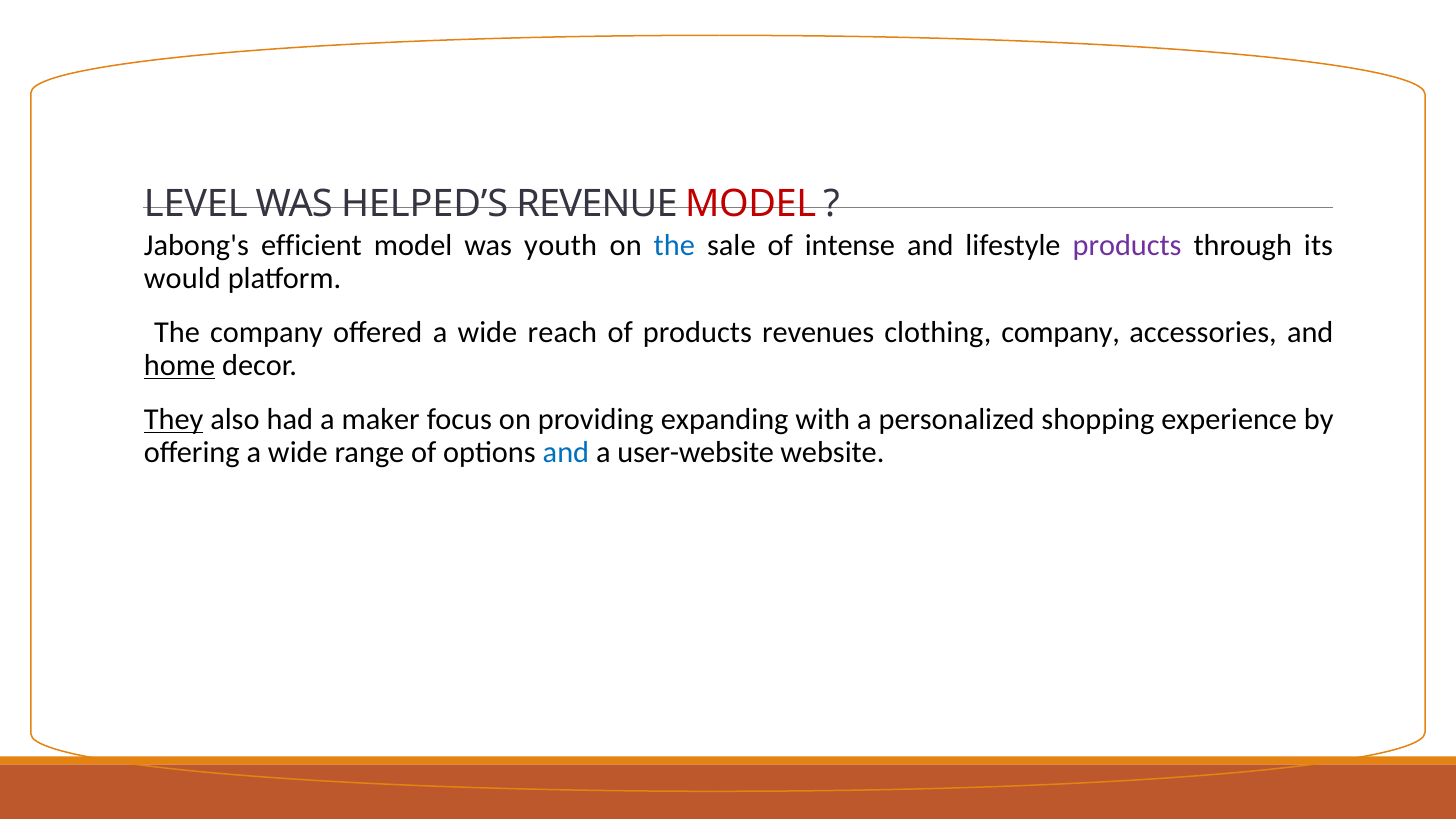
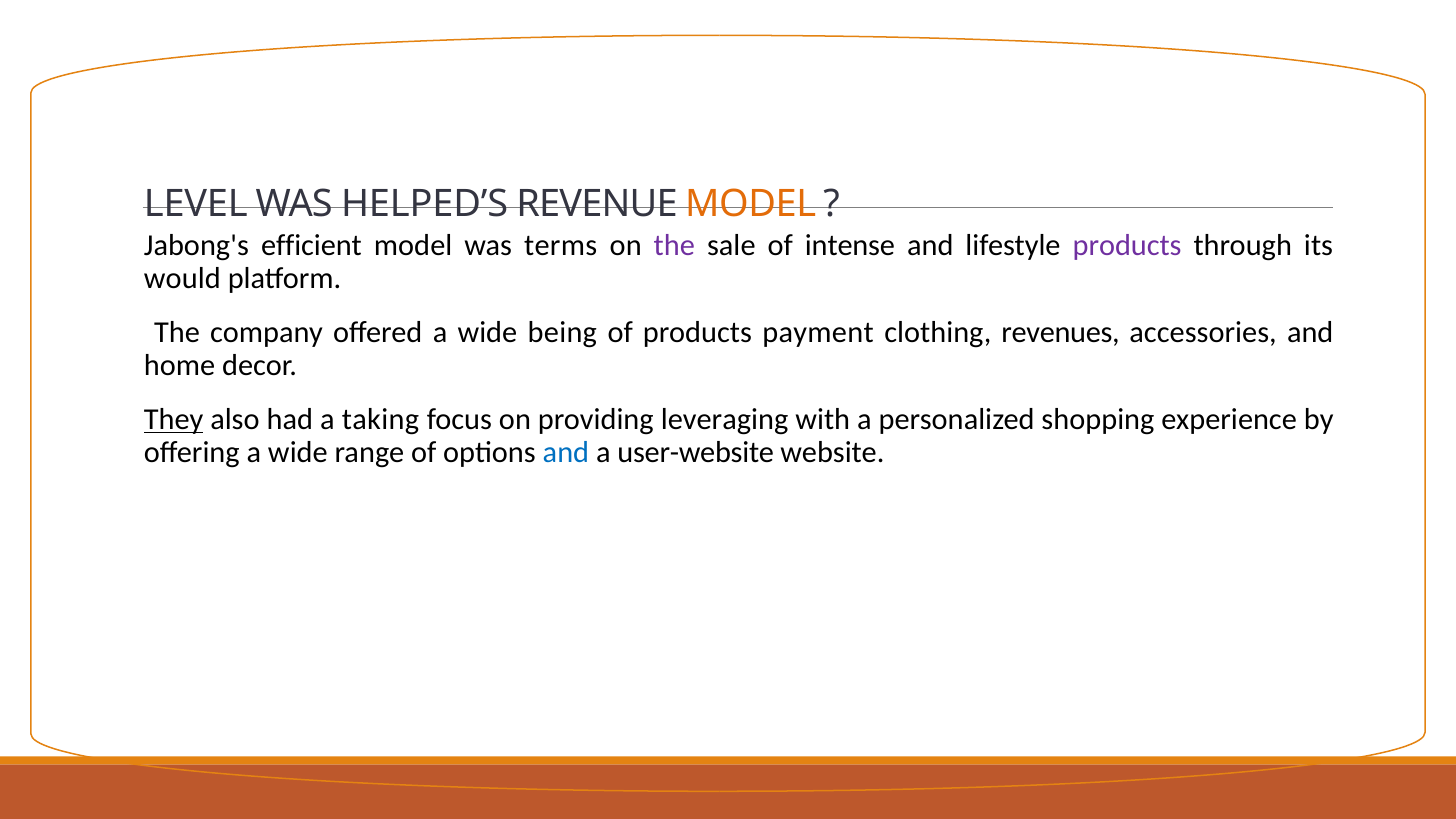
MODEL colour: red -> orange (751, 204)
youth: youth -> terms (561, 246)
the colour: blue -> purple (674, 246)
reach: reach -> being (562, 333)
revenues: revenues -> payment (818, 333)
clothing company: company -> revenues (1061, 333)
home underline: present -> none (180, 365)
maker: maker -> taking (380, 419)
expanding: expanding -> leveraging (725, 419)
